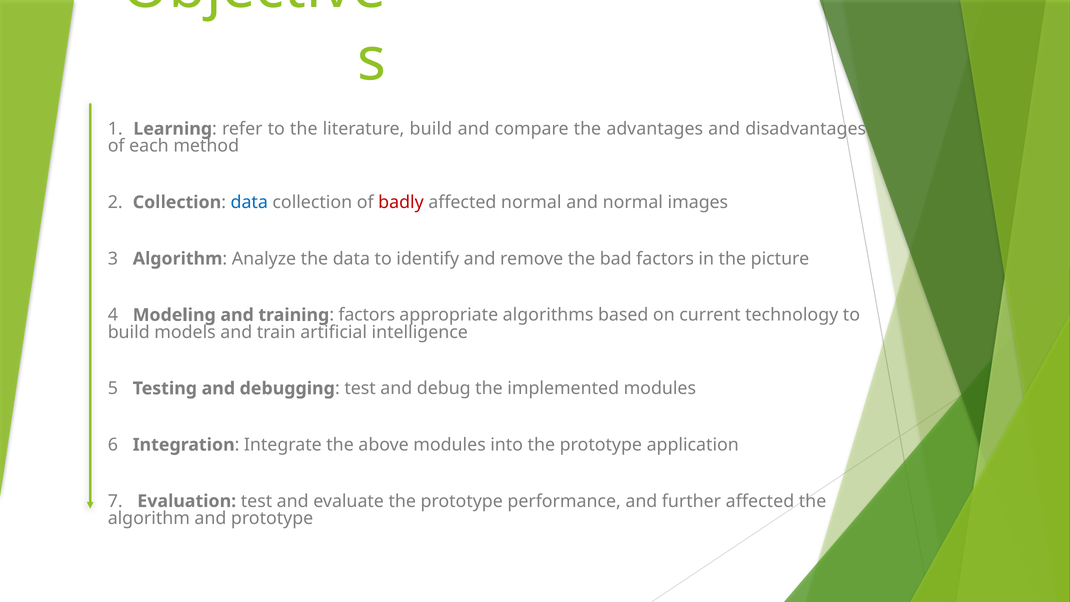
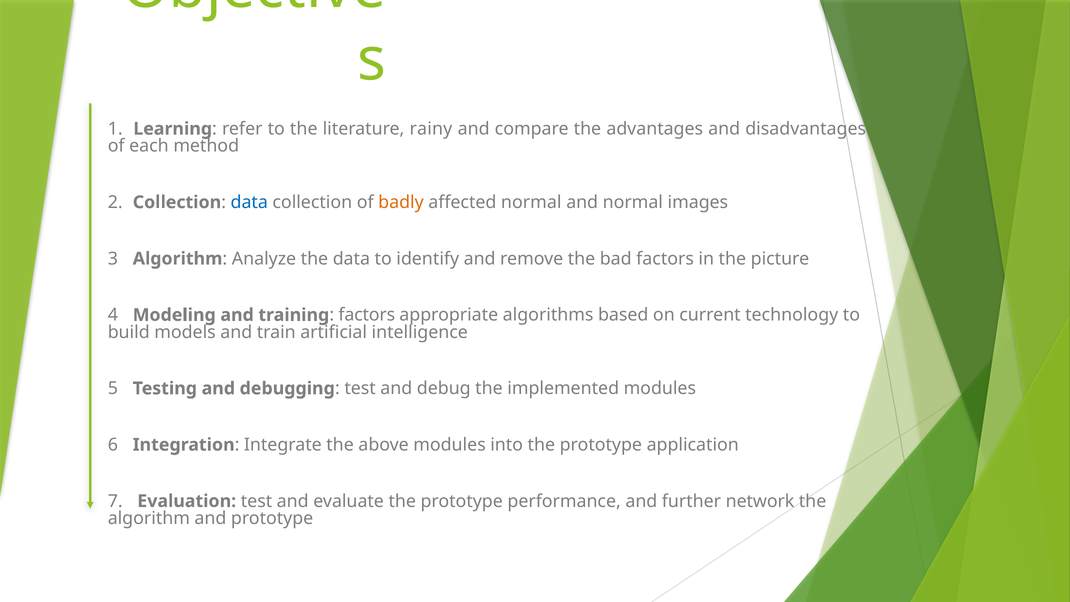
literature build: build -> rainy (431, 129)
badly colour: red -> orange (401, 202)
further affected: affected -> network (760, 501)
